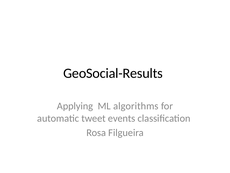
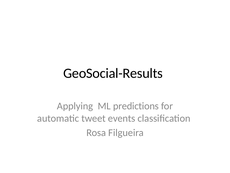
algorithms: algorithms -> predictions (136, 106)
